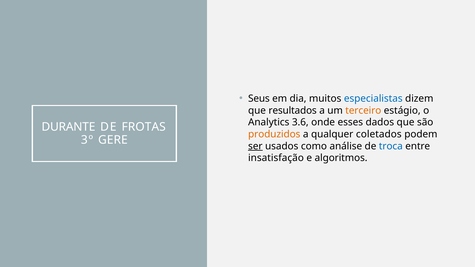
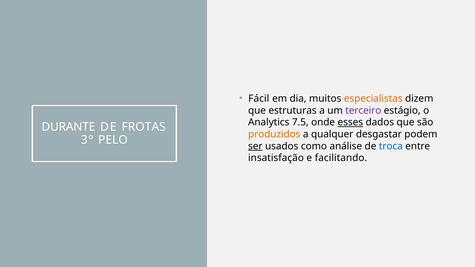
Seus: Seus -> Fácil (259, 99)
especialistas colour: blue -> orange (373, 99)
resultados: resultados -> estruturas (293, 111)
terceiro colour: orange -> purple (363, 111)
3.6: 3.6 -> 7.5 (300, 122)
esses underline: none -> present (350, 122)
coletados: coletados -> desgastar (379, 134)
GERE: GERE -> PELO (113, 140)
algoritmos: algoritmos -> facilitando (341, 158)
